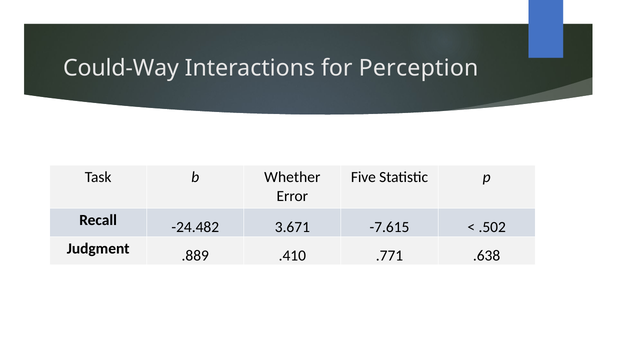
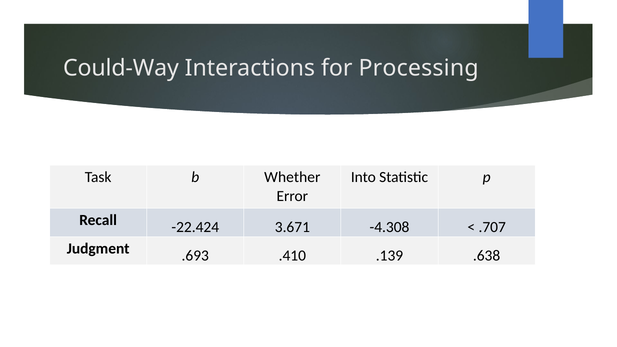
Perception: Perception -> Processing (419, 68)
Five: Five -> Into (363, 177)
-24.482: -24.482 -> -22.424 (195, 227)
-7.615: -7.615 -> -4.308 (389, 227)
.502: .502 -> .707 (492, 227)
.889: .889 -> .693 (195, 256)
.771: .771 -> .139 (389, 256)
